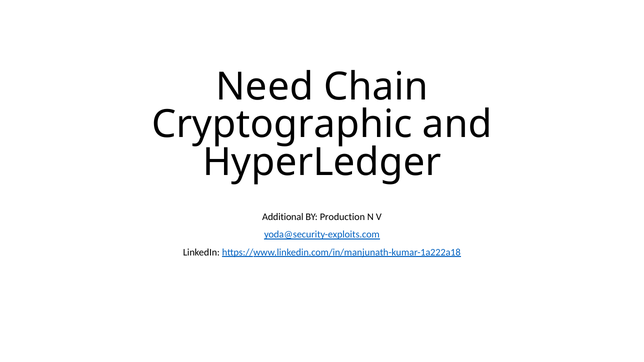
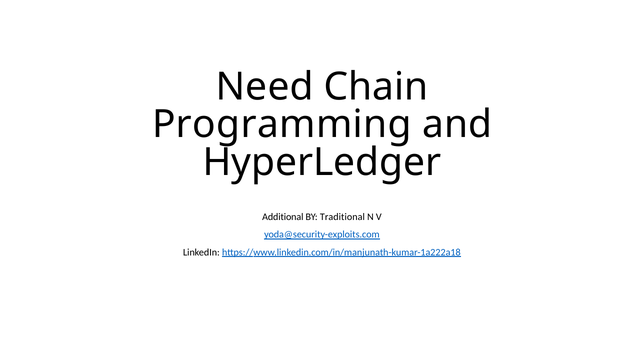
Cryptographic: Cryptographic -> Programming (282, 125)
Production: Production -> Traditional (342, 217)
